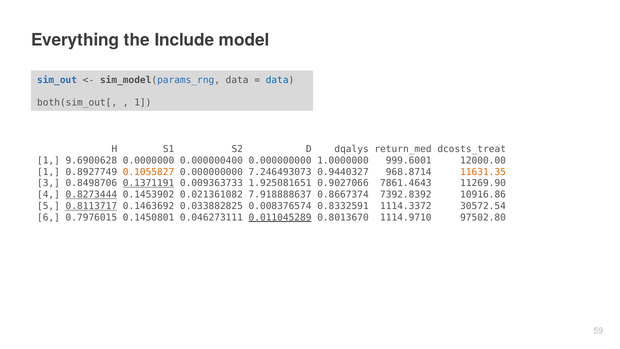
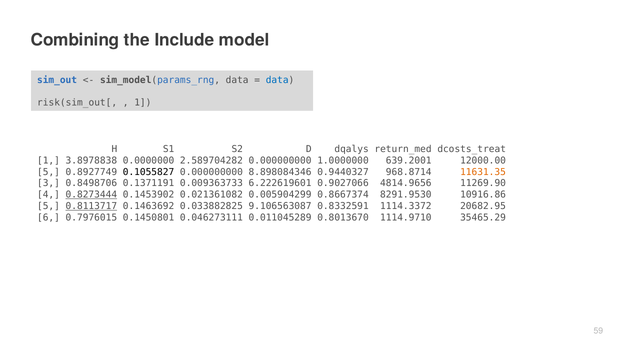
Everything: Everything -> Combining (75, 40)
both(sim_out[: both(sim_out[ -> risk(sim_out[ (77, 103)
9.6900628: 9.6900628 -> 3.8978838 (91, 160)
0.000000400: 0.000000400 -> 2.589704282 (211, 160)
999.6001: 999.6001 -> 639.2001 (409, 160)
1: 1 -> 5 (49, 172)
0.1055827 colour: orange -> black (148, 172)
7.246493073: 7.246493073 -> 8.898084346 (280, 172)
0.1371191 underline: present -> none (148, 183)
1.925081651: 1.925081651 -> 6.222619601 (280, 183)
7861.4643: 7861.4643 -> 4814.9656 (406, 183)
7.918888637: 7.918888637 -> 0.005904299 (280, 195)
7392.8392: 7392.8392 -> 8291.9530 (406, 195)
0.008376574: 0.008376574 -> 9.106563087 (280, 206)
30572.54: 30572.54 -> 20682.95 (483, 206)
0.011045289 underline: present -> none (280, 217)
97502.80: 97502.80 -> 35465.29 (483, 217)
